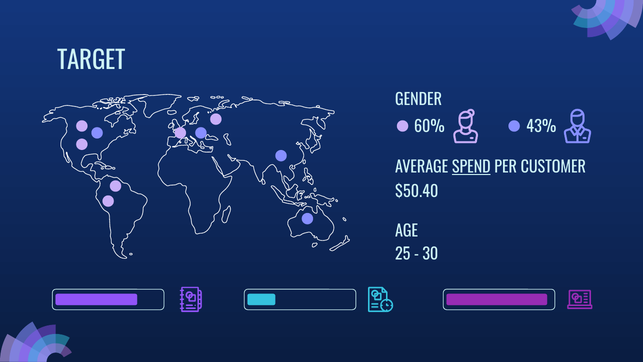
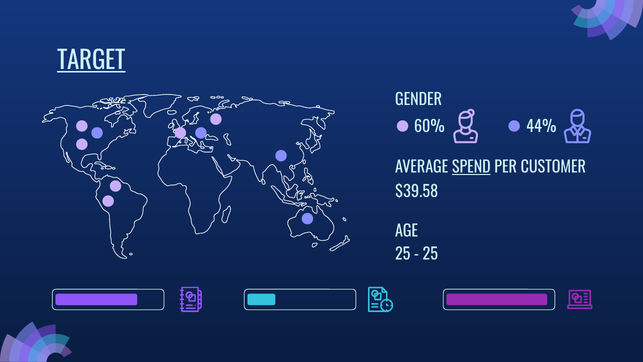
TARGET underline: none -> present (91, 61)
43%: 43% -> 44% (541, 127)
$50.40: $50.40 -> $39.58 (417, 192)
30: 30 -> 25 (430, 254)
